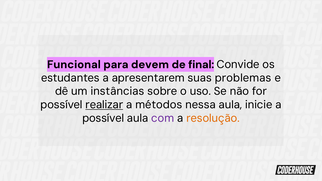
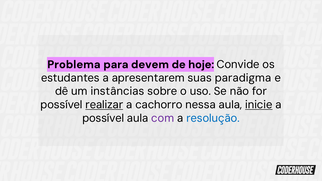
Funcional: Funcional -> Problema (74, 65)
final: final -> hoje (201, 65)
problemas: problemas -> paradigma (243, 78)
métodos: métodos -> cachorro (159, 105)
inicie underline: none -> present (259, 105)
resolução colour: orange -> blue (213, 118)
